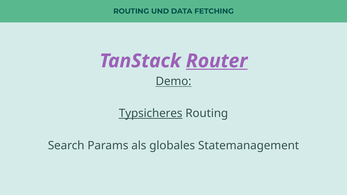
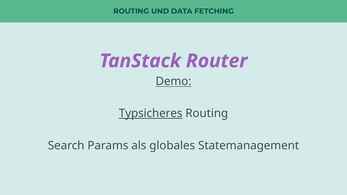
Router underline: present -> none (217, 61)
